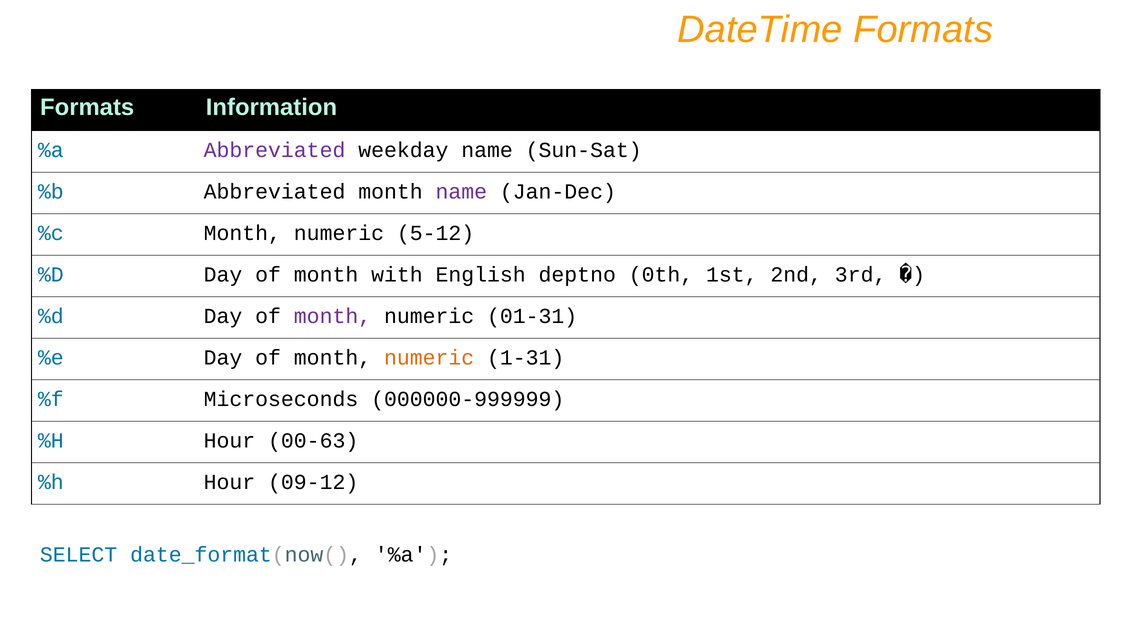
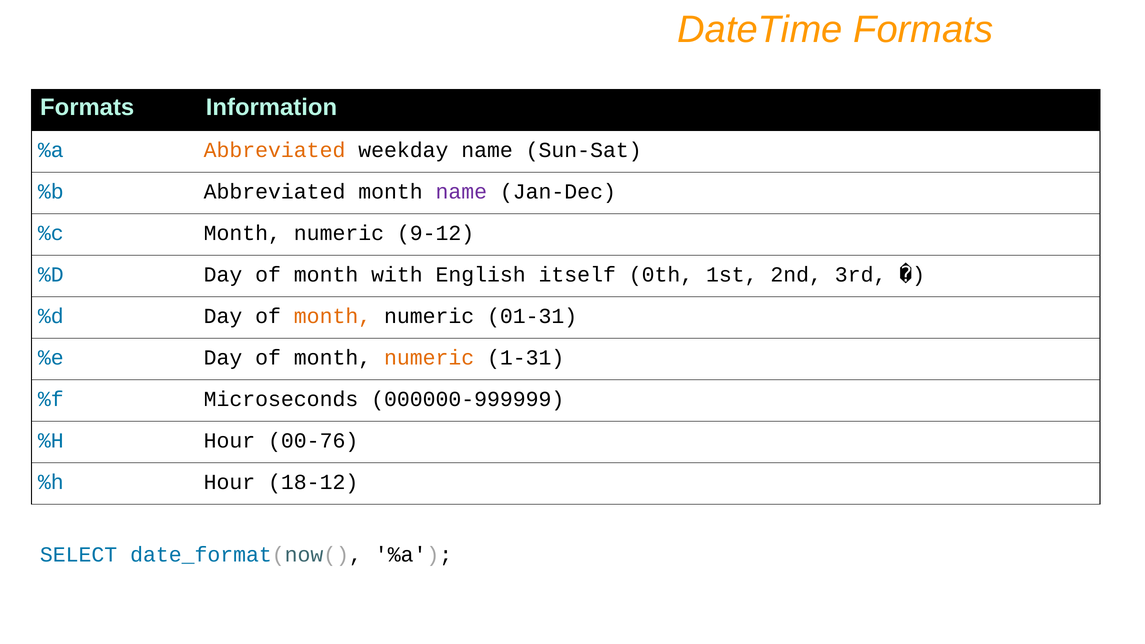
Abbreviated colour: purple -> orange (275, 150)
5-12: 5-12 -> 9-12 (436, 233)
deptno: deptno -> itself (577, 275)
month colour: purple -> orange (333, 316)
00-63: 00-63 -> 00-76 (313, 441)
09-12: 09-12 -> 18-12 (313, 482)
